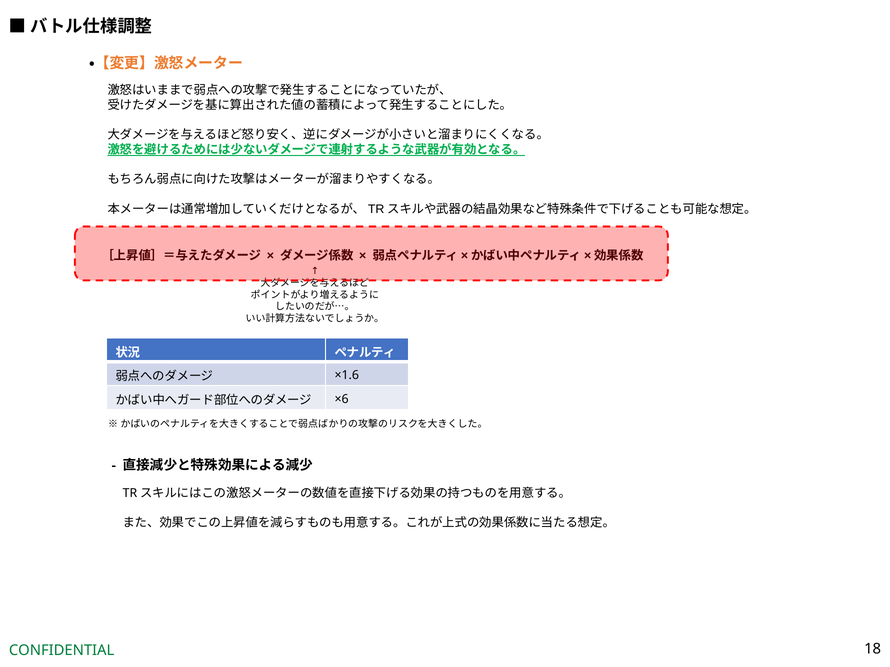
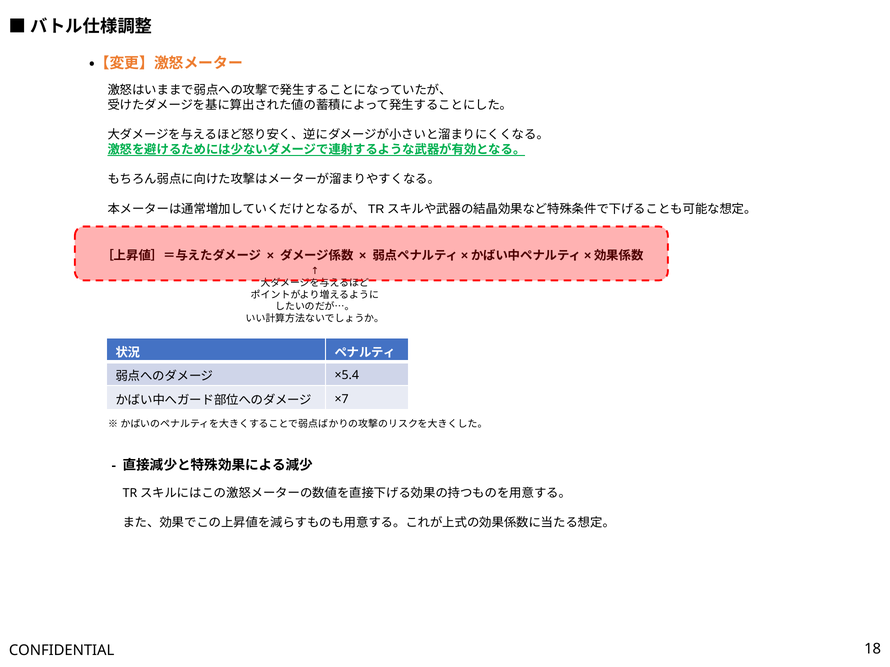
×1.6: ×1.6 -> ×5.4 (347, 376)
×6: ×6 -> ×7 (342, 399)
CONFIDENTIAL colour: green -> black (62, 651)
